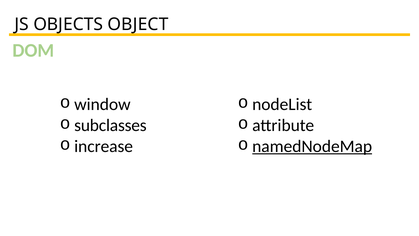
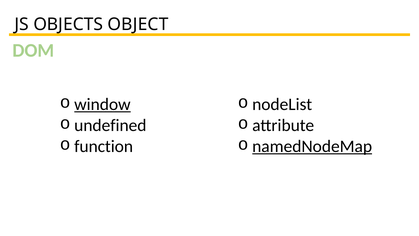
window underline: none -> present (102, 104)
subclasses: subclasses -> undefined (110, 125)
increase: increase -> function (104, 146)
